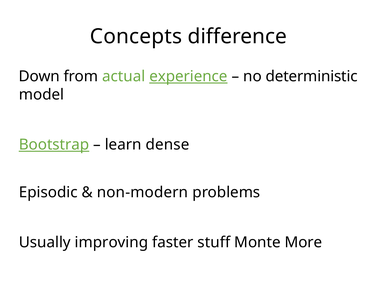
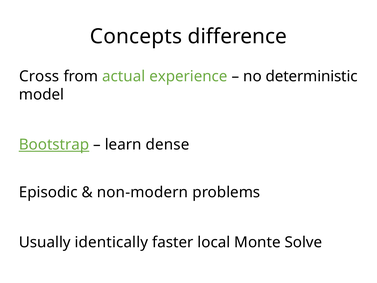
Down: Down -> Cross (39, 76)
experience underline: present -> none (188, 76)
improving: improving -> identically (111, 242)
stuff: stuff -> local (214, 242)
More: More -> Solve (303, 242)
